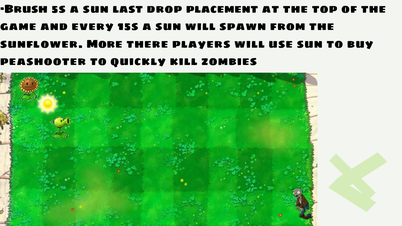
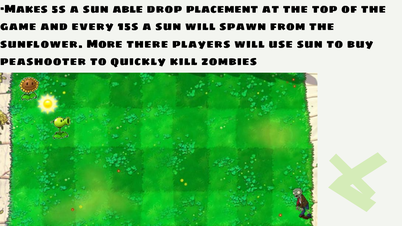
·Brush: ·Brush -> ·Makes (24, 9)
last: last -> able (128, 9)
